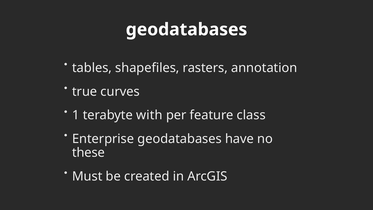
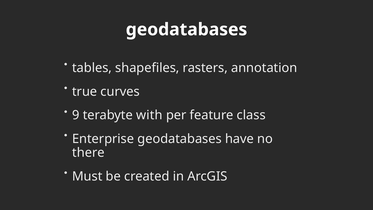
1: 1 -> 9 (76, 115)
these: these -> there (88, 153)
